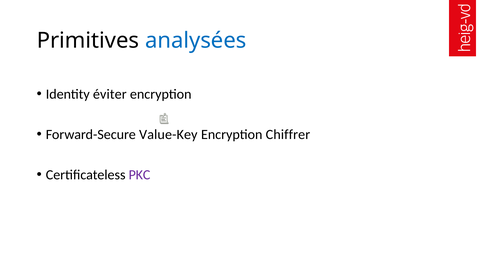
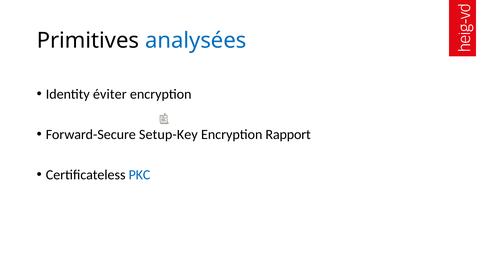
Value-Key: Value-Key -> Setup-Key (168, 135)
Chiffrer: Chiffrer -> Rapport (288, 135)
PKC colour: purple -> blue (139, 175)
